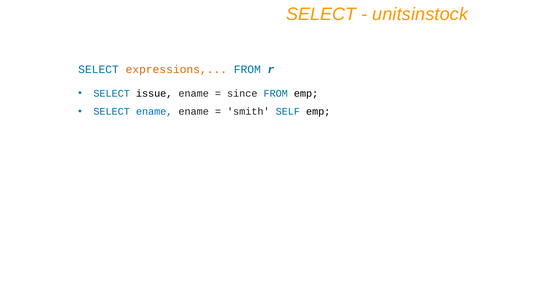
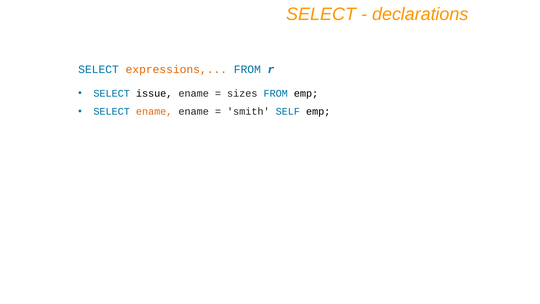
unitsinstock: unitsinstock -> declarations (420, 14)
since: since -> sizes (242, 93)
ename colour: blue -> orange (154, 112)
